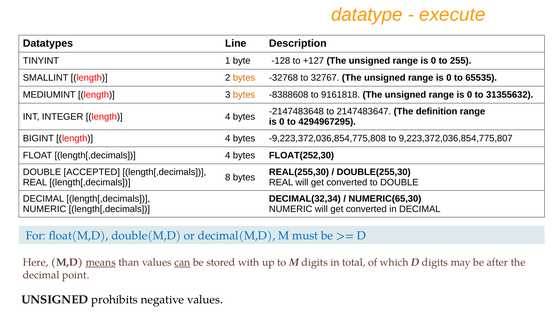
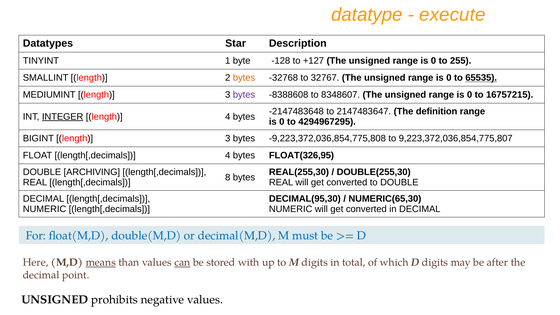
Line: Line -> Star (236, 43)
65535 underline: none -> present (481, 78)
bytes colour: orange -> purple (244, 95)
9161818: 9161818 -> 8348607 (341, 95)
31355632: 31355632 -> 16757215 (510, 95)
INTEGER underline: none -> present (63, 117)
BIGINT length 4: 4 -> 3 (228, 138)
FLOAT(252,30: FLOAT(252,30 -> FLOAT(326,95 (301, 156)
ACCEPTED: ACCEPTED -> ARCHIVING (92, 172)
DECIMAL(32,34: DECIMAL(32,34 -> DECIMAL(95,30 (305, 199)
